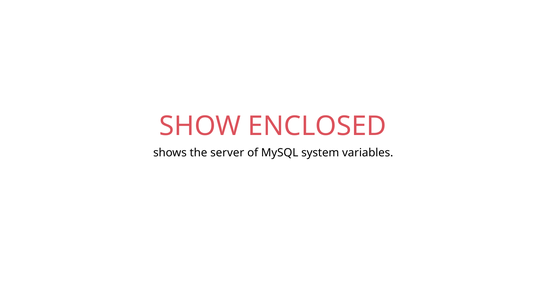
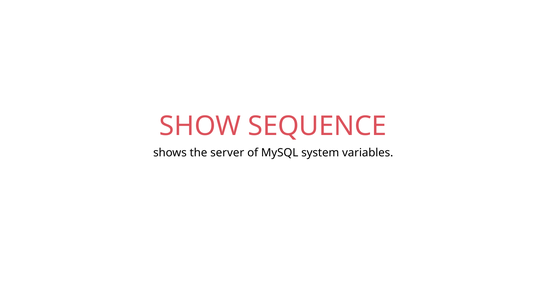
ENCLOSED: ENCLOSED -> SEQUENCE (317, 126)
